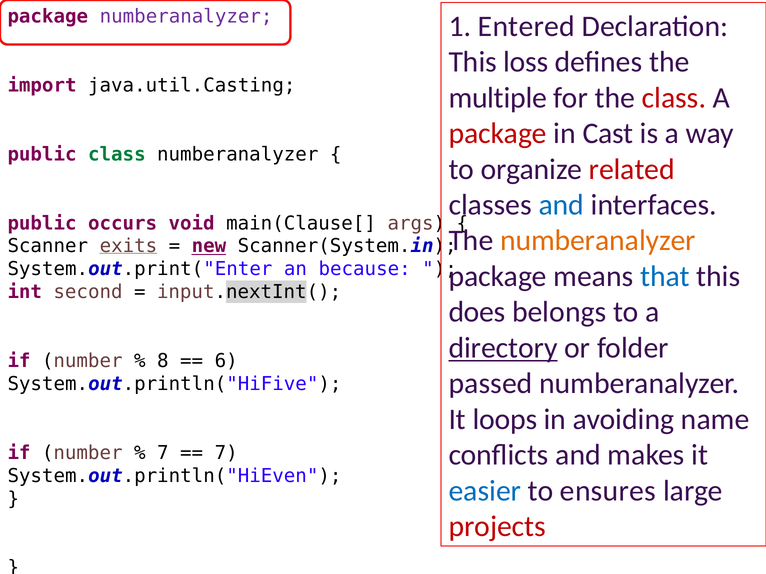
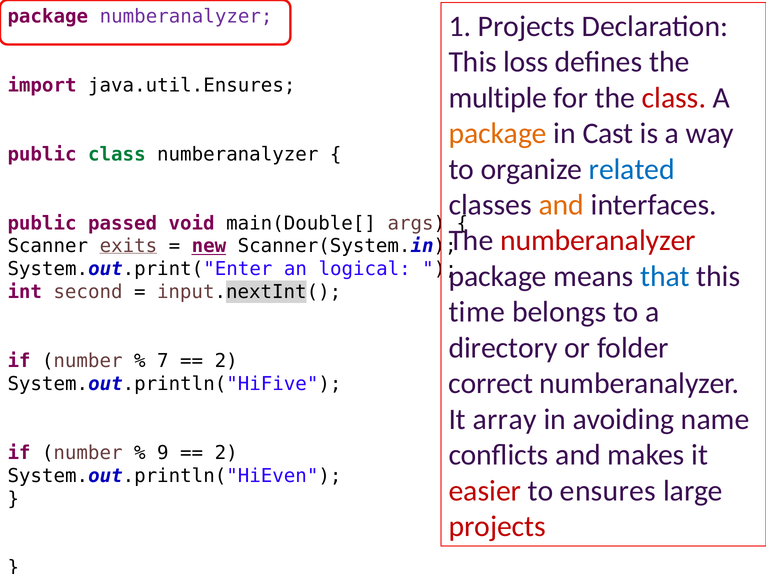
1 Entered: Entered -> Projects (526, 26)
java.util.Casting: java.util.Casting -> java.util.Ensures (192, 86)
package colour: red -> orange (498, 134)
related colour: red -> blue (632, 169)
and colour: blue -> orange (561, 205)
occurs: occurs -> passed (123, 223)
main(Clause[: main(Clause[ -> main(Double[ (301, 223)
numberanalyzer colour: orange -> red (598, 241)
because: because -> logical (365, 269)
does: does -> time (477, 312)
directory underline: present -> none (503, 348)
8: 8 -> 7 (163, 361)
6: 6 -> 2 (226, 361)
passed: passed -> correct (491, 384)
loops: loops -> array (505, 420)
7: 7 -> 9 (163, 453)
7: 7 -> 2 (226, 453)
easier colour: blue -> red (485, 491)
